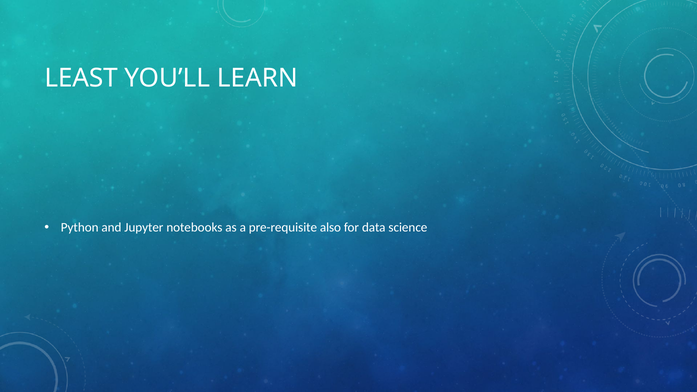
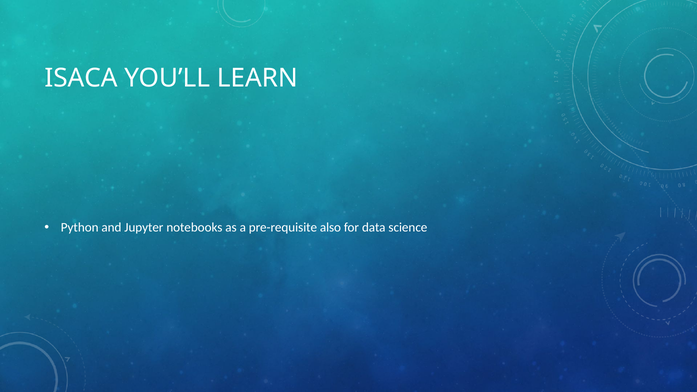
LEAST: LEAST -> ISACA (81, 78)
